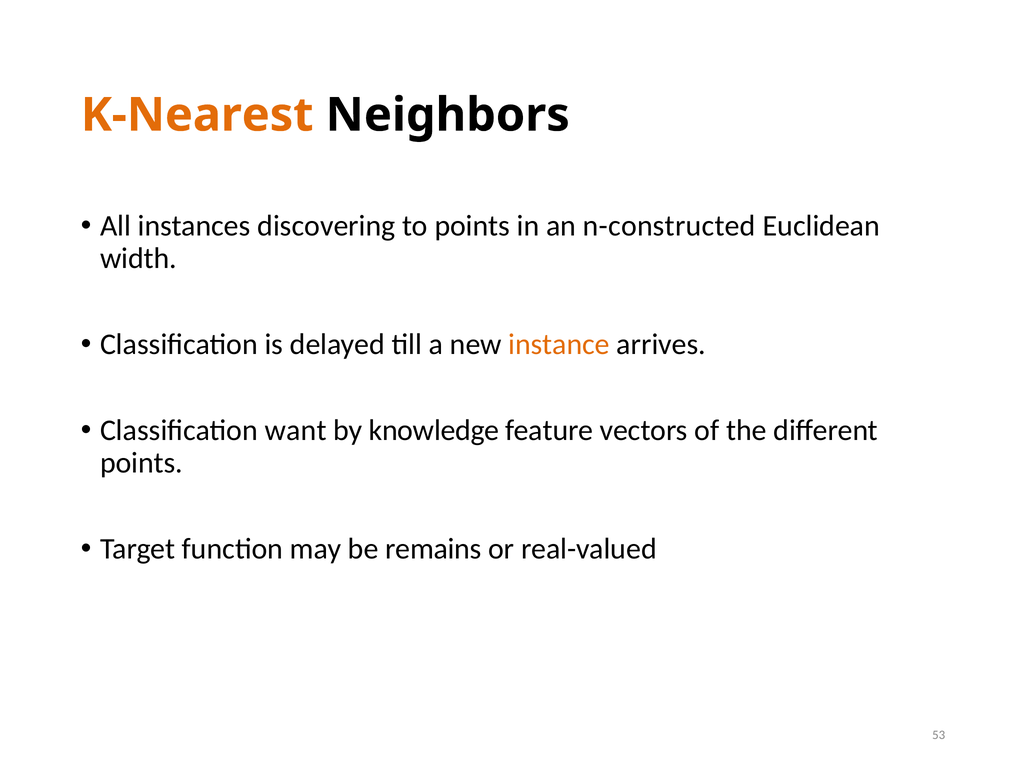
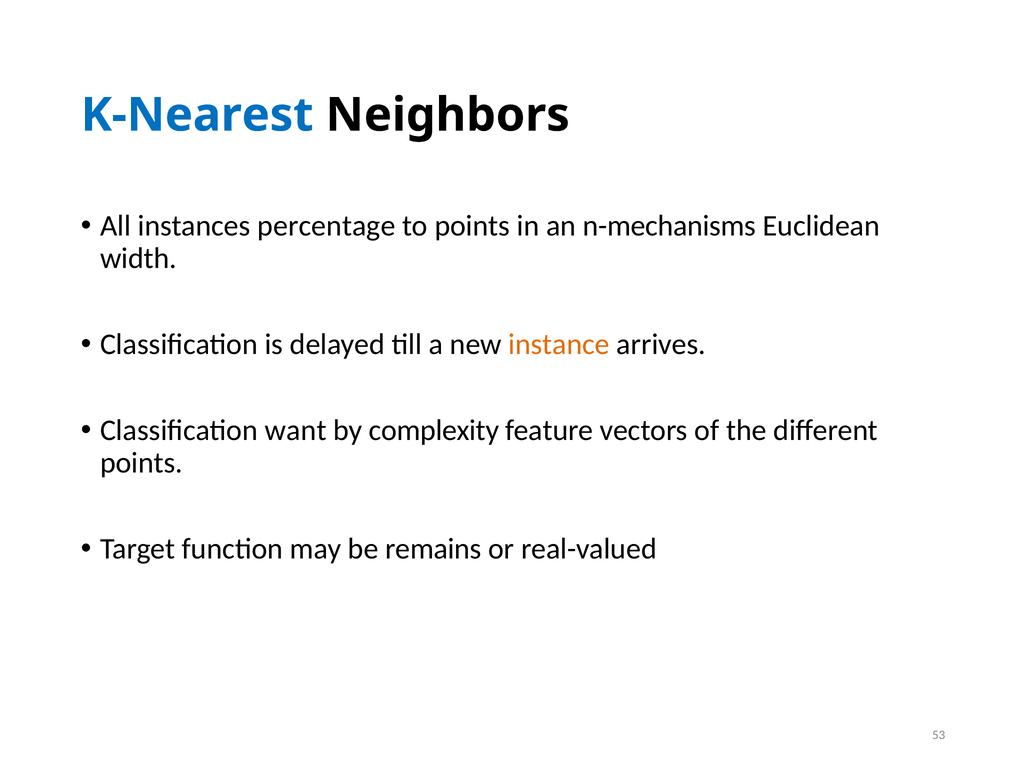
K-Nearest colour: orange -> blue (197, 115)
discovering: discovering -> percentage (326, 226)
n-constructed: n-constructed -> n-mechanisms (669, 226)
knowledge: knowledge -> complexity (434, 430)
